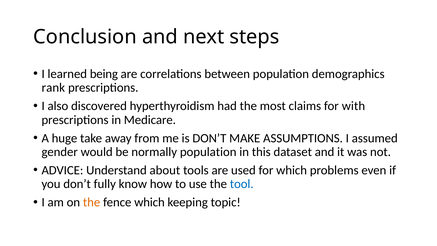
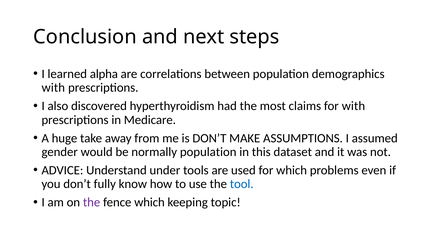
being: being -> alpha (104, 74)
rank: rank -> with (53, 88)
about: about -> under (165, 170)
the colour: orange -> purple (92, 202)
